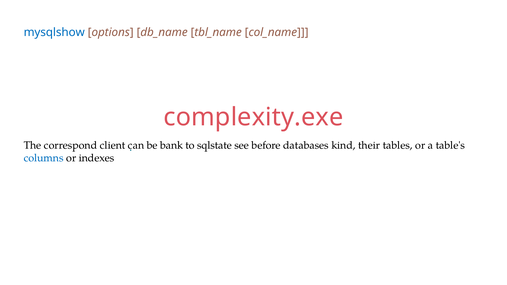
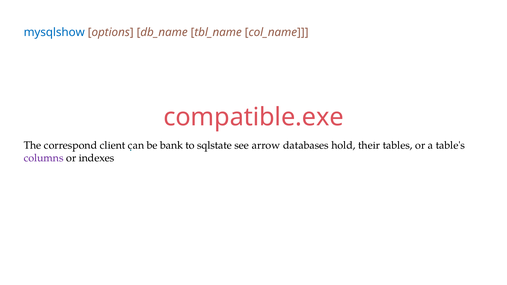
complexity.exe: complexity.exe -> compatible.exe (254, 117)
before: before -> arrow (266, 146)
kind: kind -> hold (343, 146)
columns colour: blue -> purple (44, 158)
